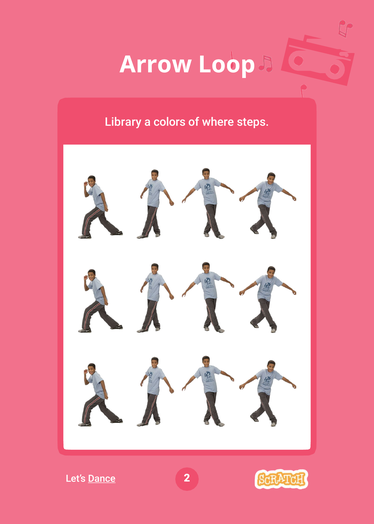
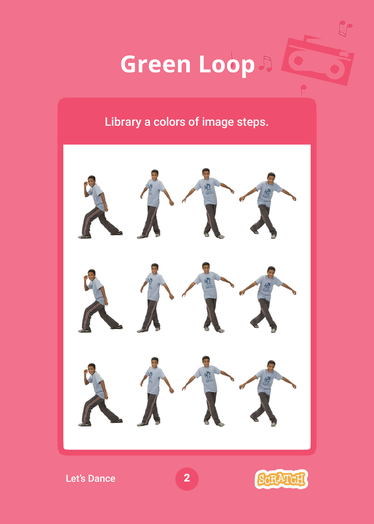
Arrow: Arrow -> Green (156, 65)
where: where -> image (218, 122)
Dance underline: present -> none (102, 478)
